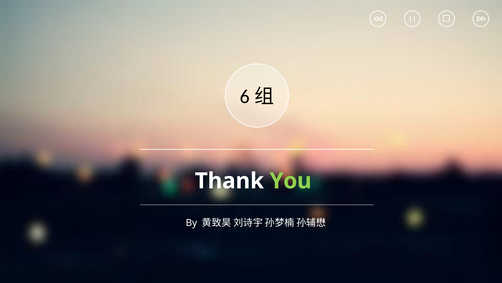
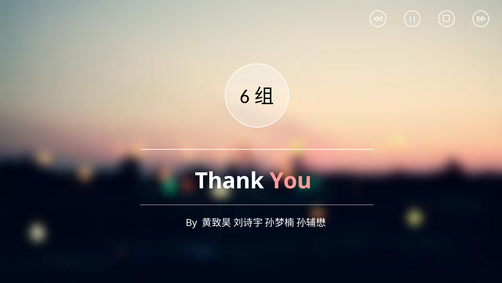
You colour: light green -> pink (291, 181)
